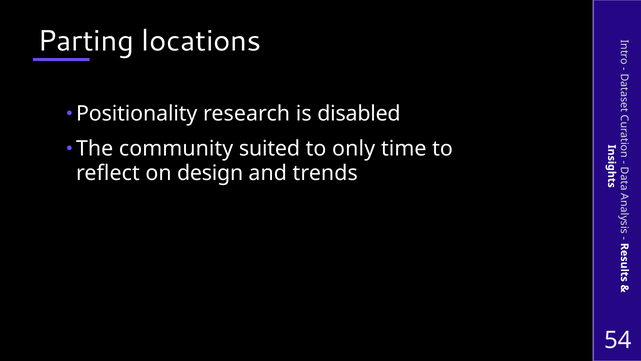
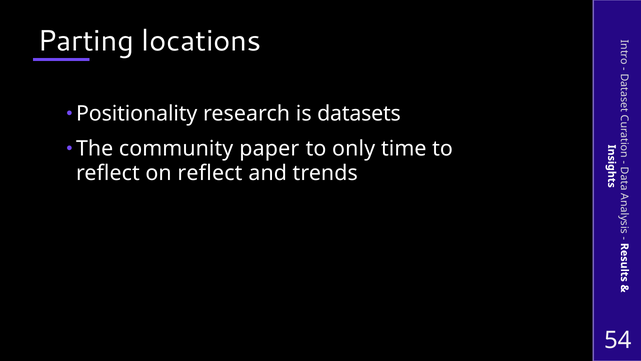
disabled: disabled -> datasets (359, 114)
suited: suited -> paper (269, 149)
on design: design -> reflect (210, 173)
